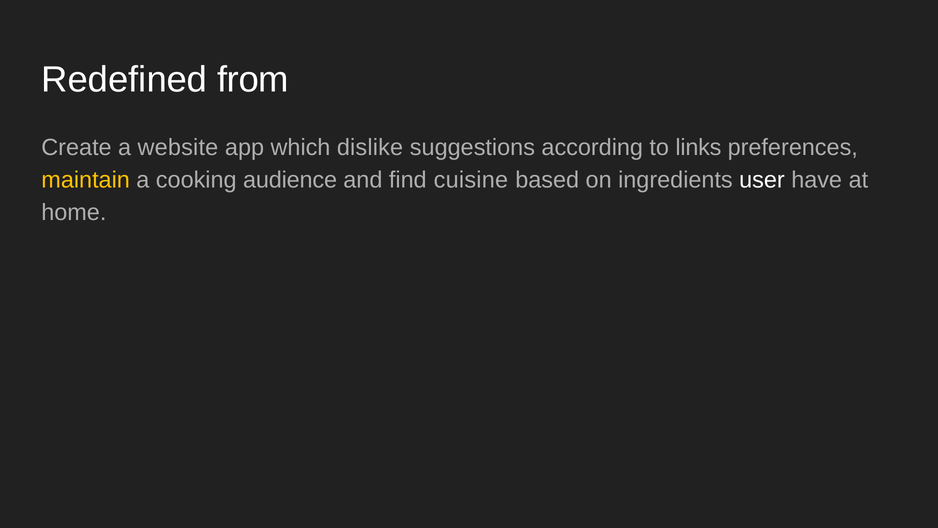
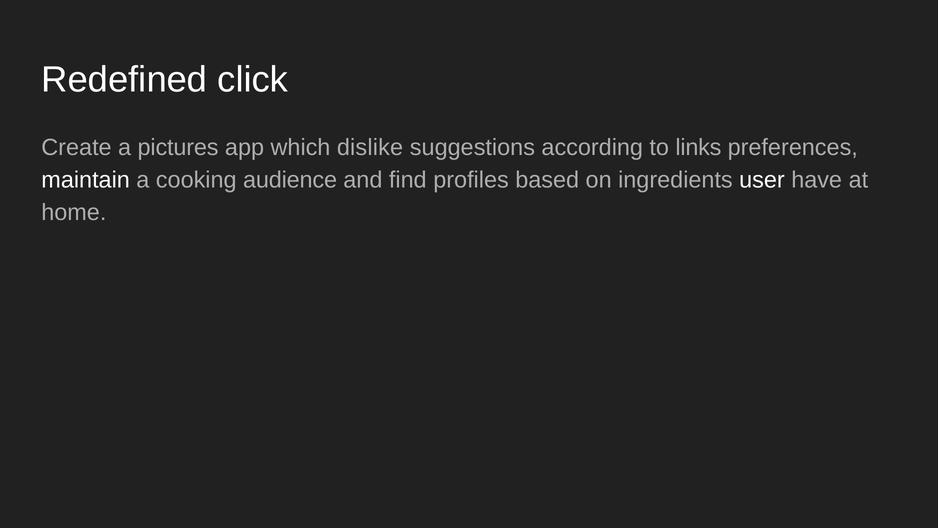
from: from -> click (253, 79)
website: website -> pictures (178, 148)
maintain colour: yellow -> white (86, 180)
cuisine: cuisine -> profiles (471, 180)
